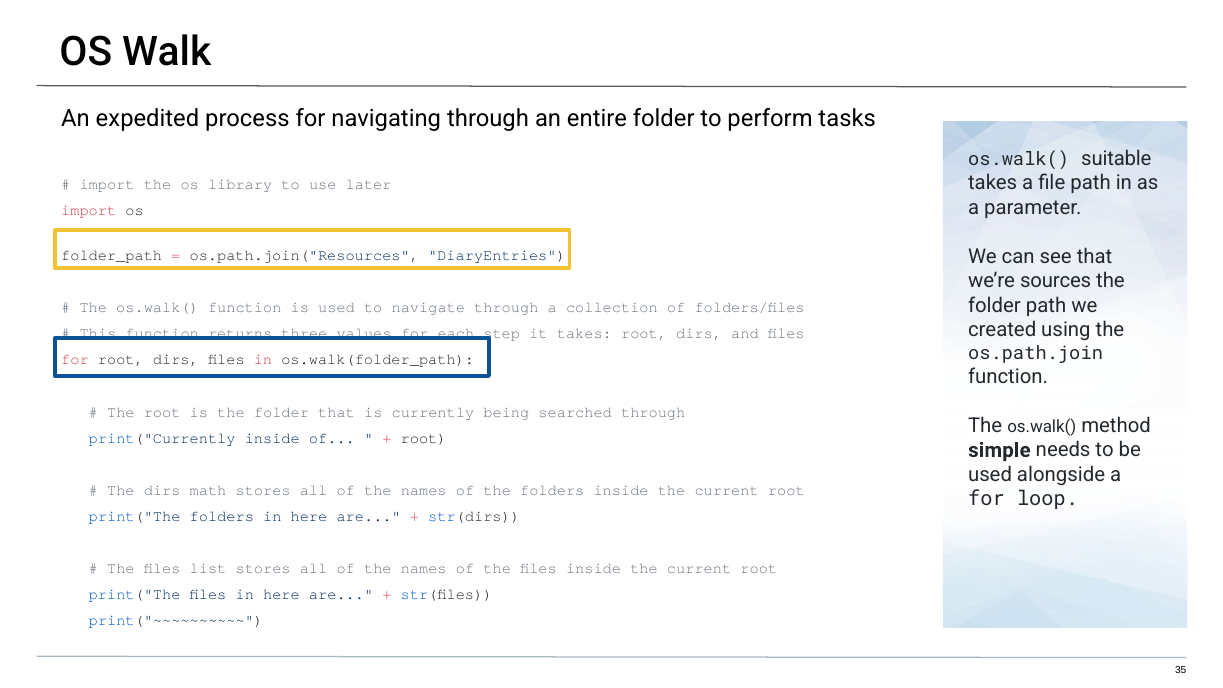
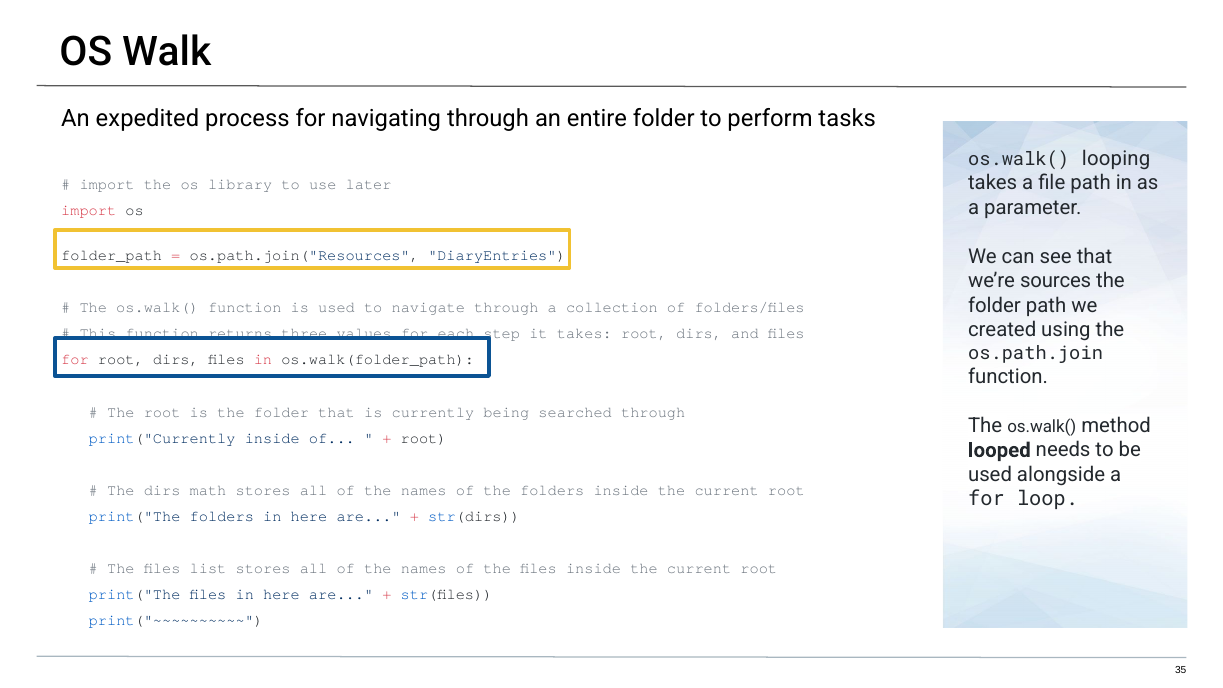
suitable: suitable -> looping (1116, 159)
simple: simple -> looped (999, 450)
